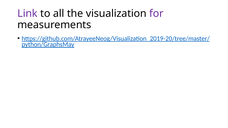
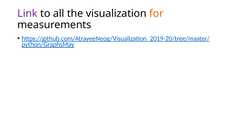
for colour: purple -> orange (156, 14)
